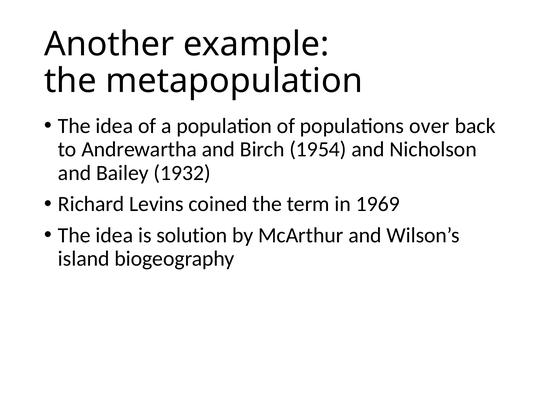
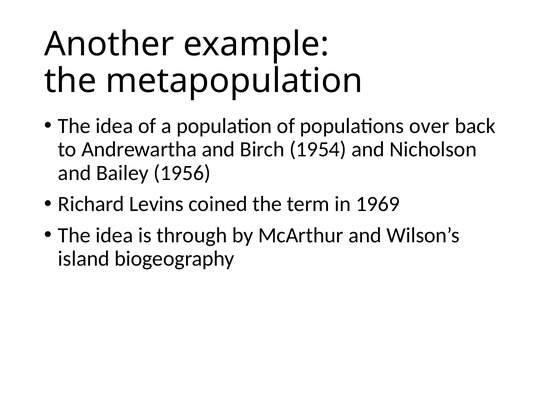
1932: 1932 -> 1956 (182, 173)
solution: solution -> through (192, 235)
